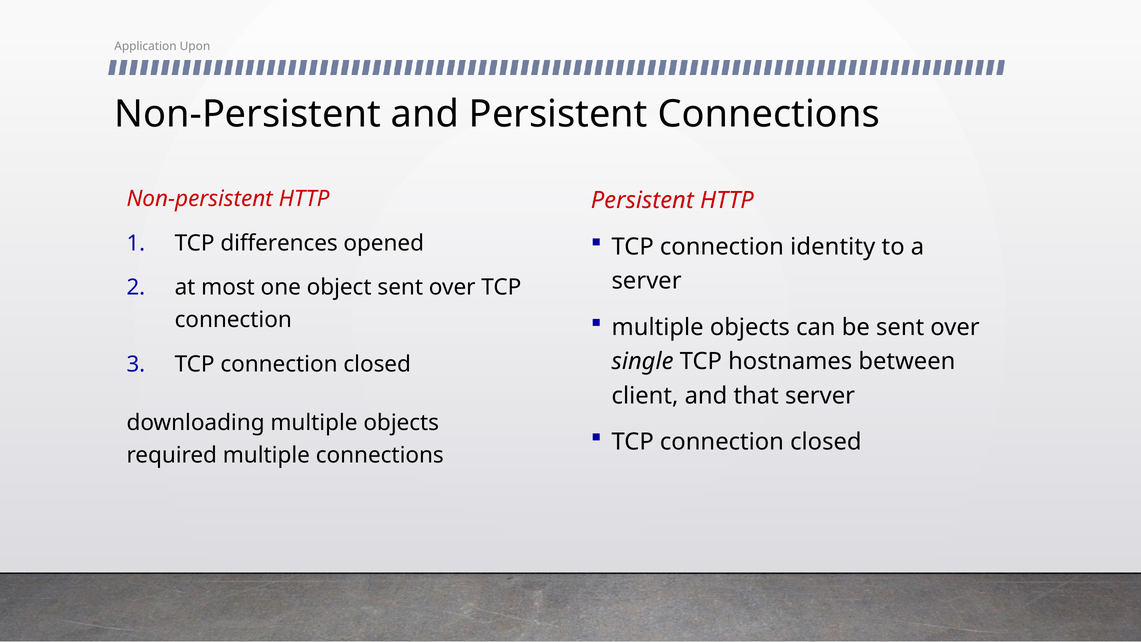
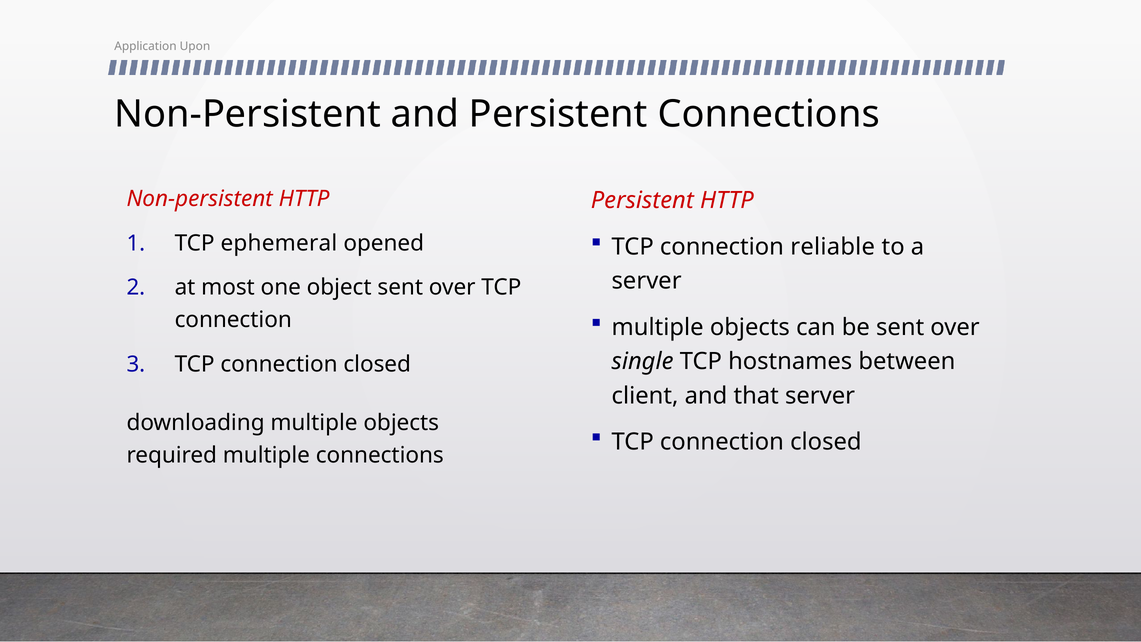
identity: identity -> reliable (833, 247)
differences: differences -> ephemeral (279, 243)
